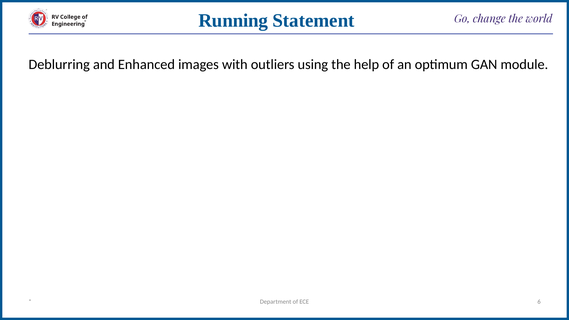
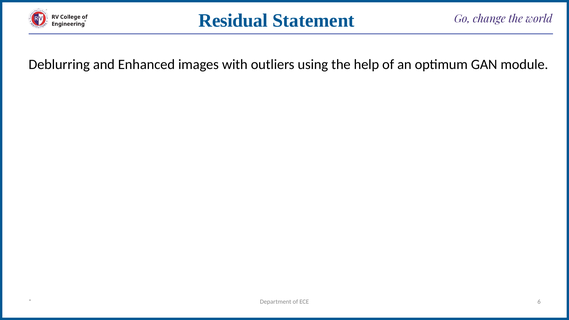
Running: Running -> Residual (233, 21)
